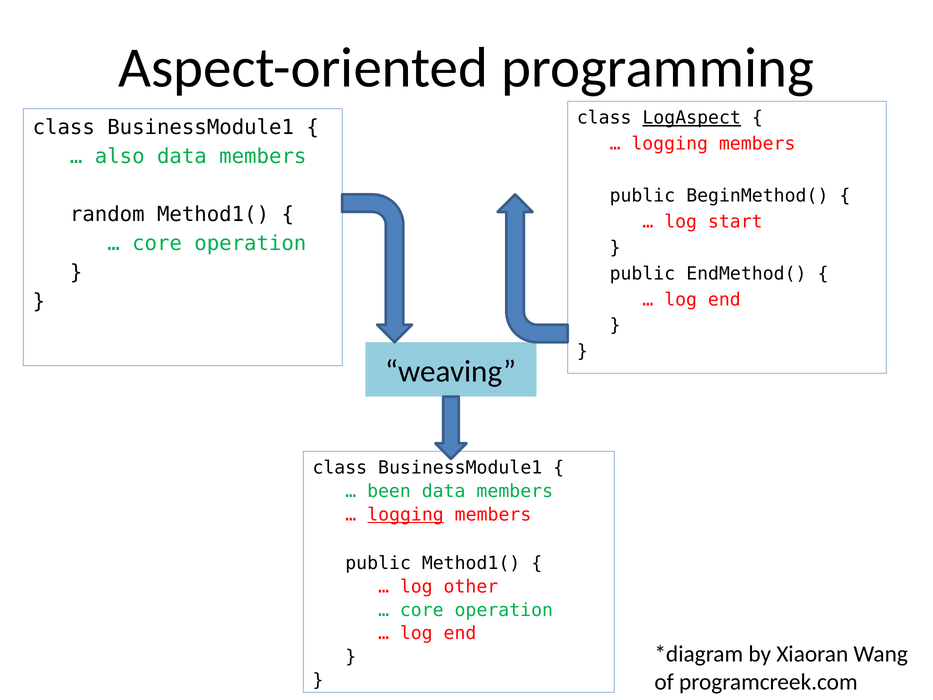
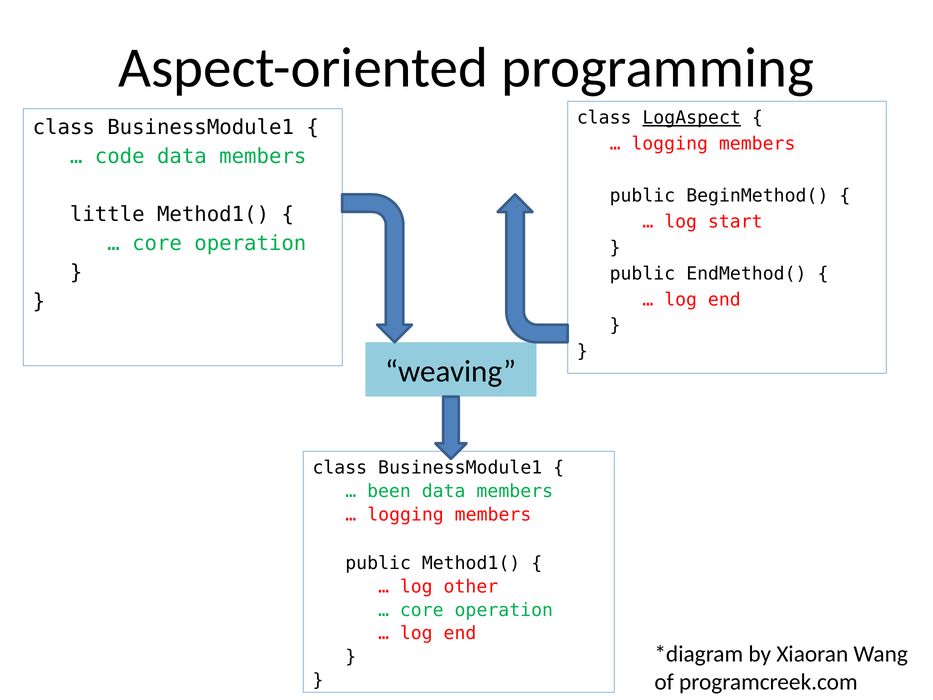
also: also -> code (120, 156)
random: random -> little (107, 214)
logging underline: present -> none (406, 514)
